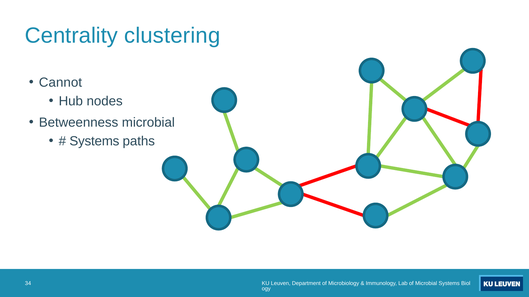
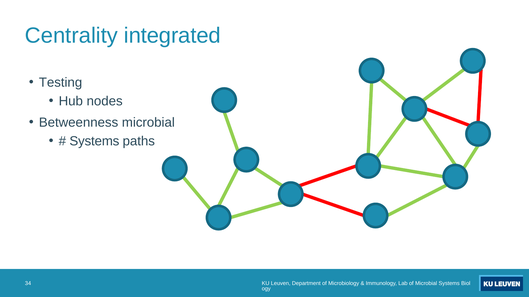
clustering: clustering -> integrated (172, 36)
Cannot: Cannot -> Testing (61, 83)
